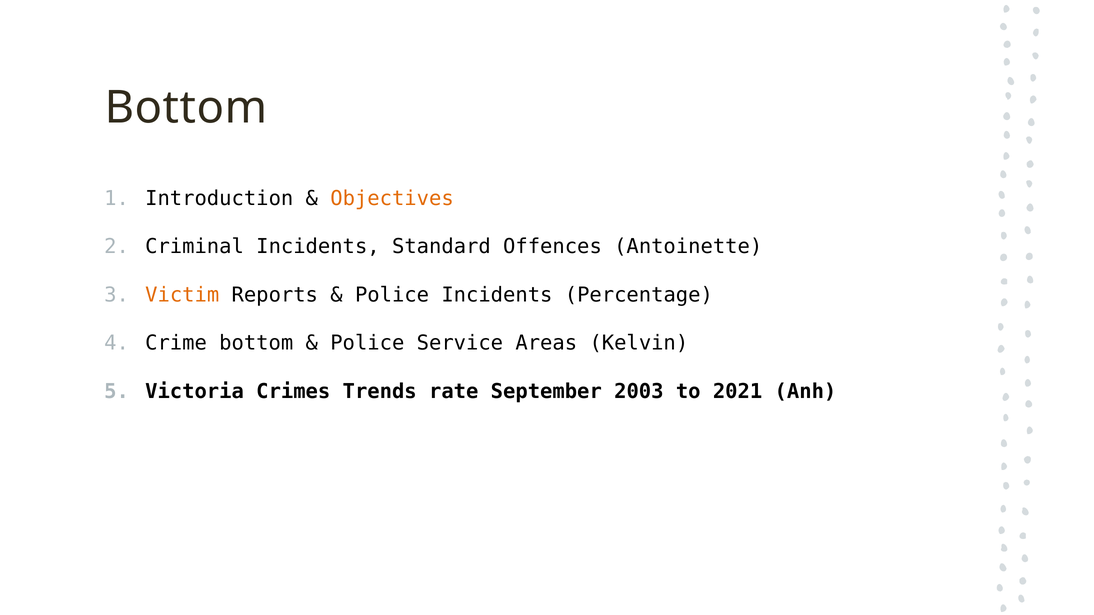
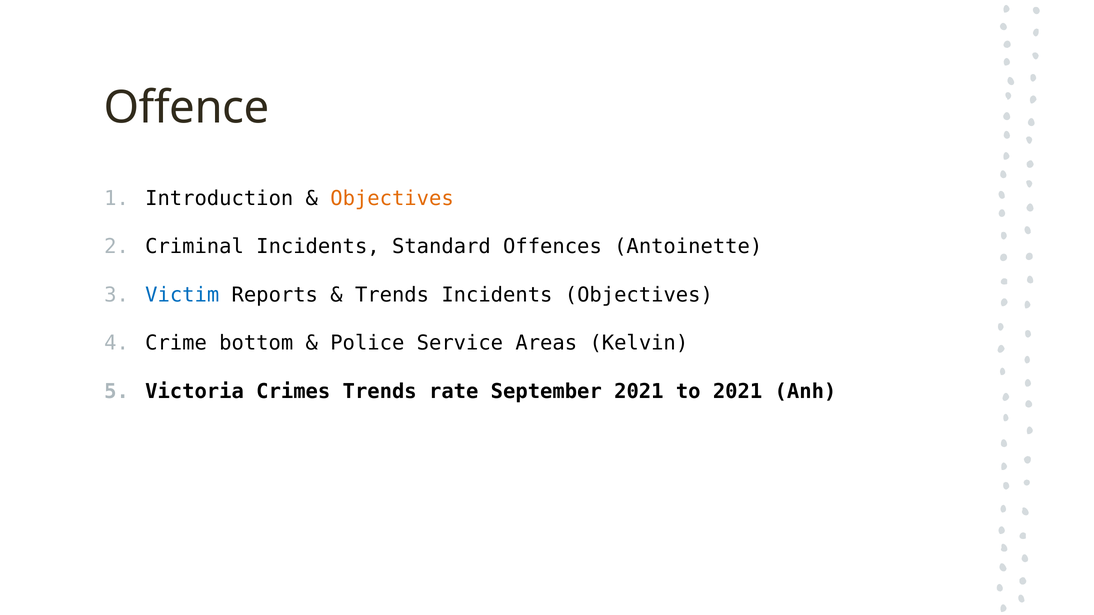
Bottom: Bottom -> Offence (187, 108)
Victim colour: orange -> blue (182, 295)
Police: Police -> Trends (392, 295)
Incidents Percentage: Percentage -> Objectives (639, 295)
September 2003: 2003 -> 2021 (639, 392)
